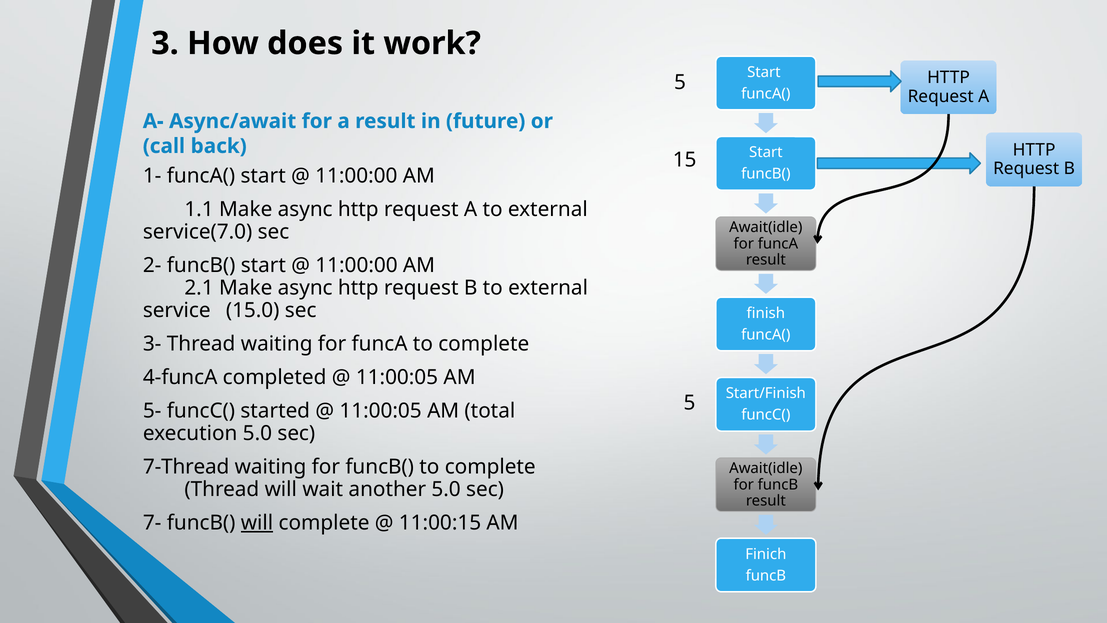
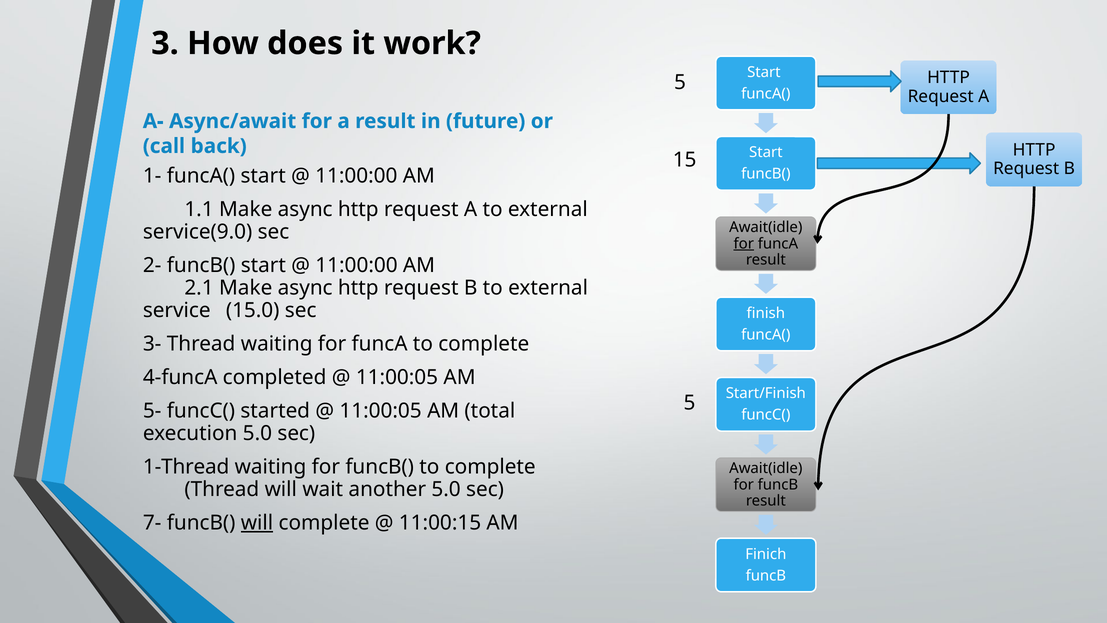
service(7.0: service(7.0 -> service(9.0 (198, 232)
for underline: none -> present (744, 243)
7-Thread: 7-Thread -> 1-Thread (186, 467)
